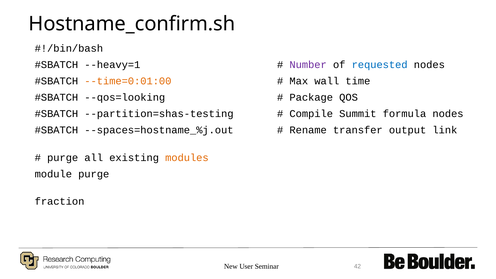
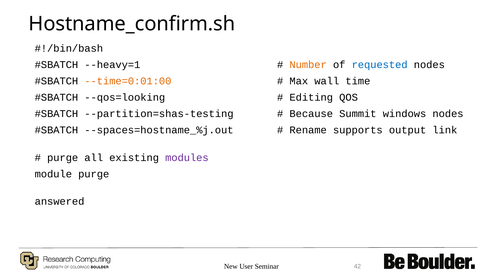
Number colour: purple -> orange (308, 65)
Package: Package -> Editing (311, 97)
Compile: Compile -> Because (311, 114)
formula: formula -> windows (404, 114)
transfer: transfer -> supports (358, 130)
modules colour: orange -> purple (187, 158)
fraction: fraction -> answered (60, 202)
